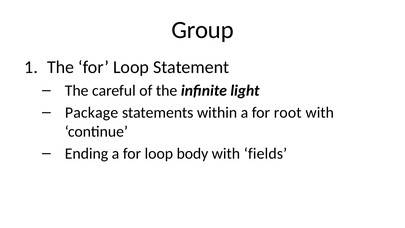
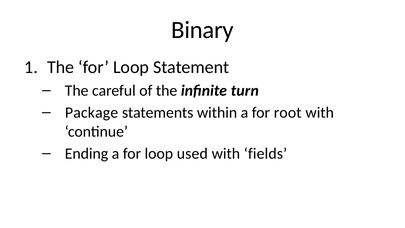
Group: Group -> Binary (203, 30)
light: light -> turn (245, 90)
body: body -> used (192, 153)
